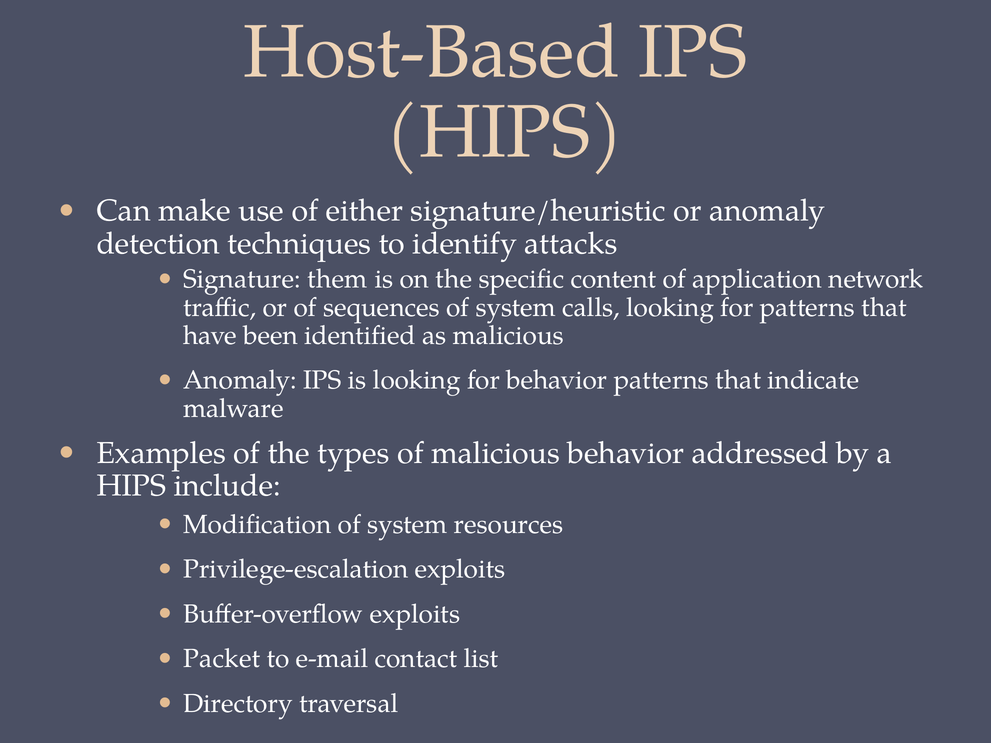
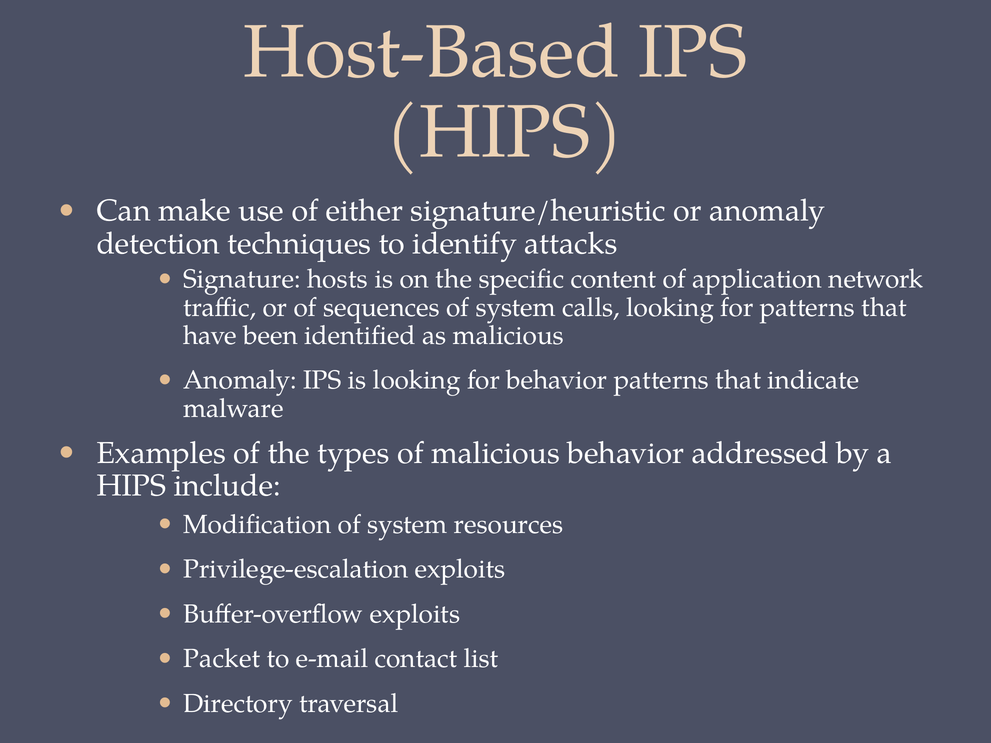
them: them -> hosts (337, 279)
